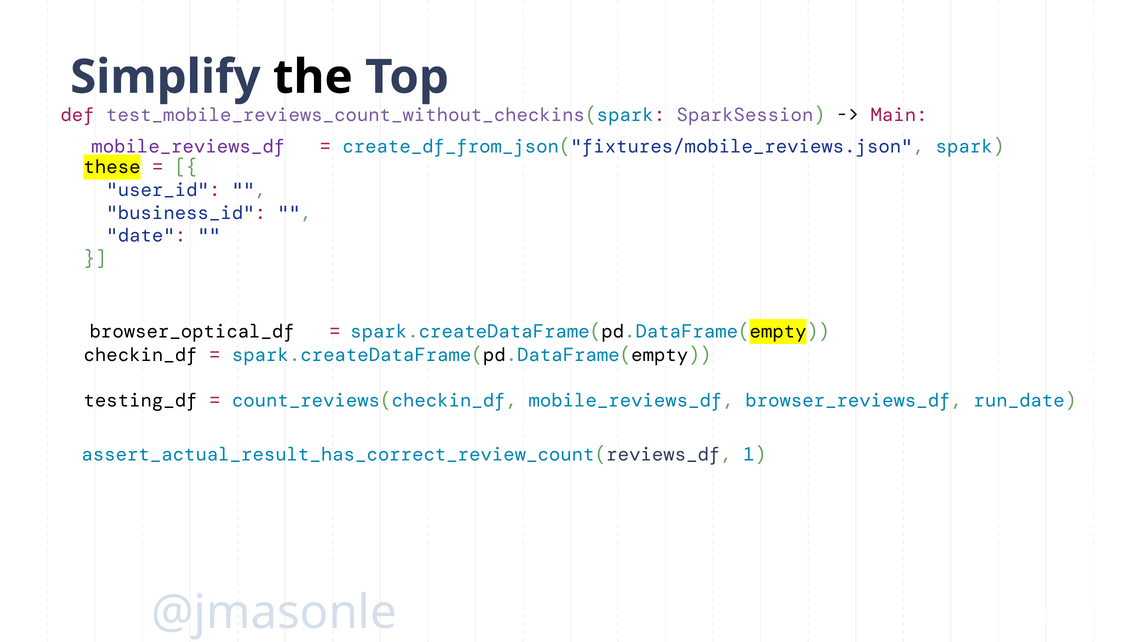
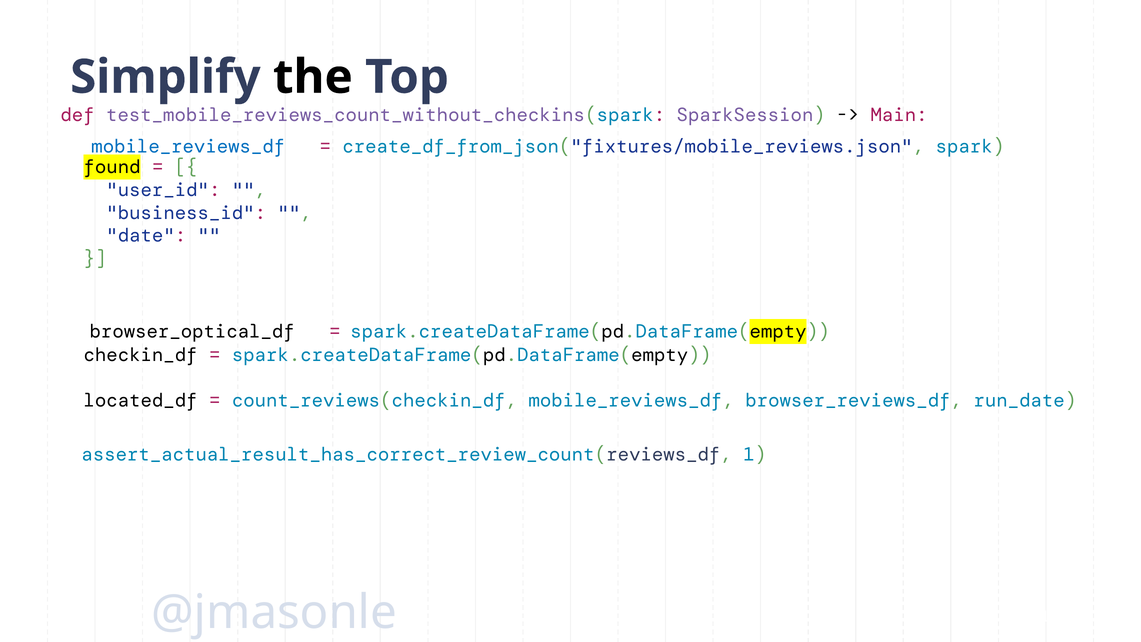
mobile_reviews_df colour: purple -> blue (188, 146)
these: these -> found (112, 167)
testing_df: testing_df -> located_df (141, 400)
